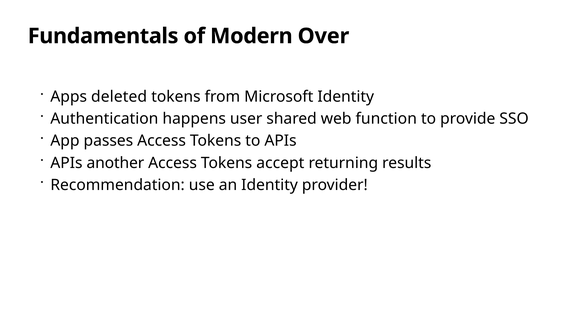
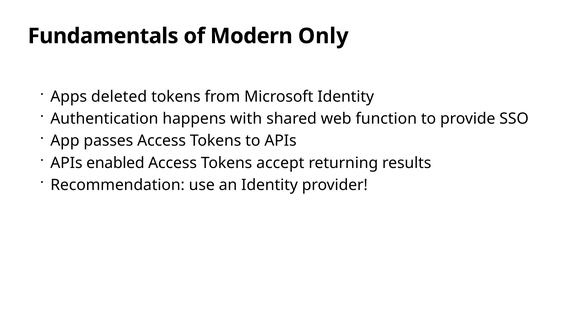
Over: Over -> Only (323, 36)
user: user -> with (246, 119)
another: another -> enabled (115, 163)
